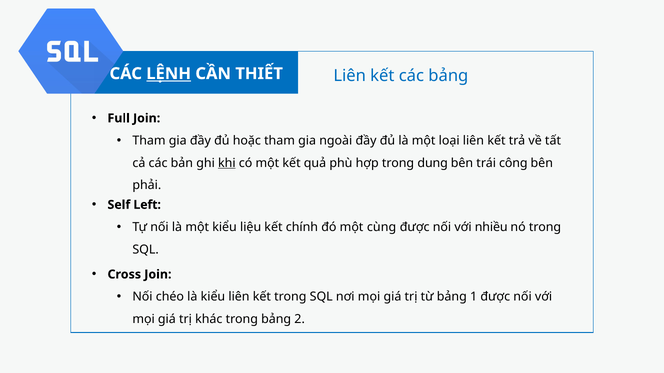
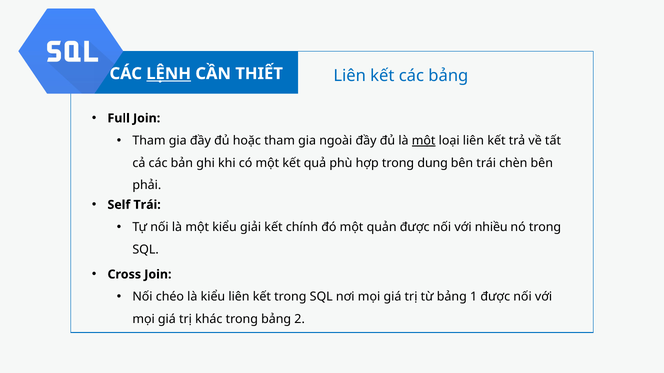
một underline: none -> present (424, 141)
khi underline: present -> none (227, 163)
công: công -> chèn (513, 163)
Self Left: Left -> Trái (147, 205)
liệu: liệu -> giải (251, 227)
cùng: cùng -> quản (382, 227)
